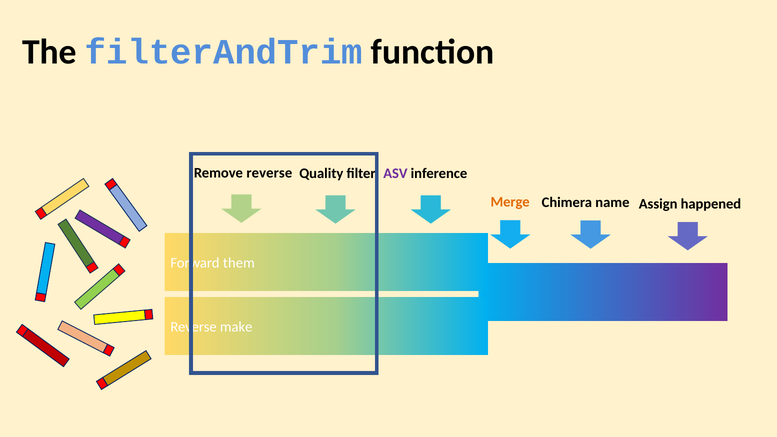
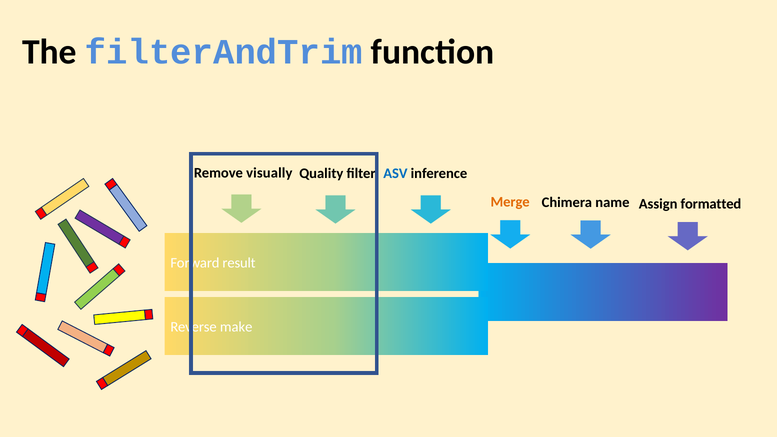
Remove reverse: reverse -> visually (269, 173)
ASV colour: purple -> blue (395, 174)
happened: happened -> formatted (711, 204)
them: them -> result (239, 263)
